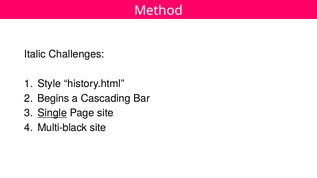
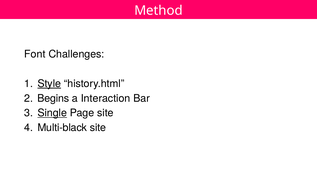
Italic: Italic -> Font (35, 54)
Style underline: none -> present (49, 84)
Cascading: Cascading -> Interaction (106, 98)
